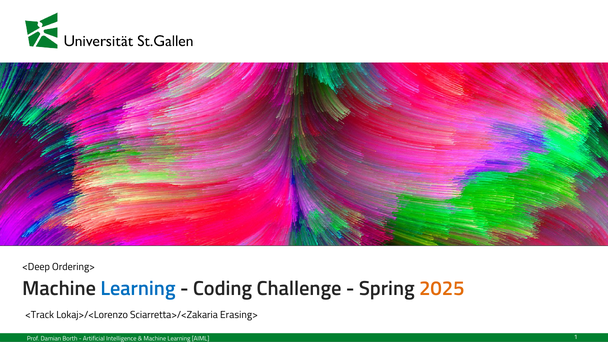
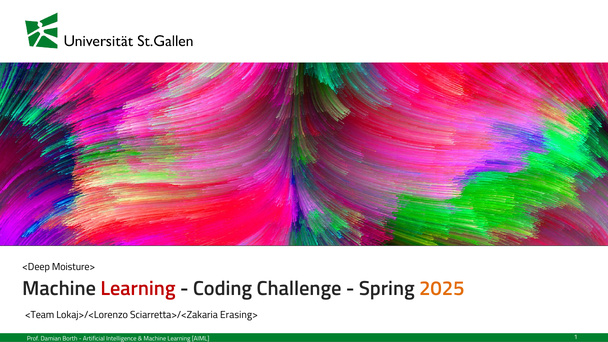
Ordering>: Ordering> -> Moisture> (74, 267)
Learning colour: blue -> red (138, 289)
<Track: <Track -> <Team (40, 315)
